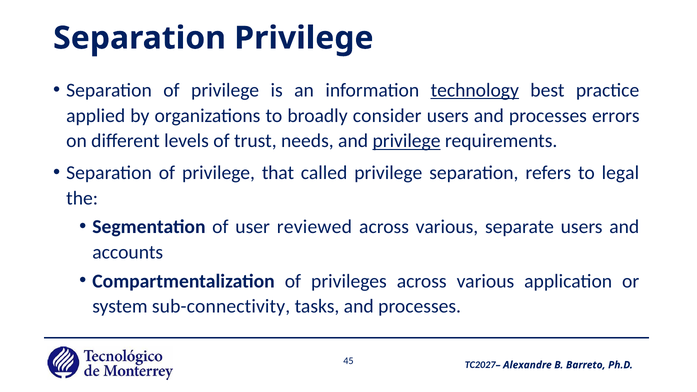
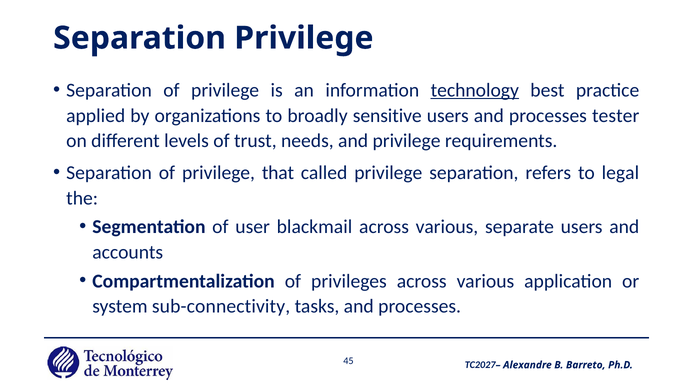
consider: consider -> sensitive (387, 116)
errors: errors -> tester (616, 116)
privilege underline: present -> none (407, 141)
reviewed: reviewed -> blackmail (314, 227)
